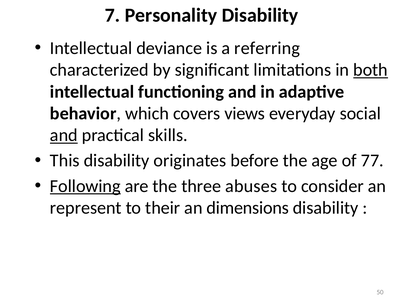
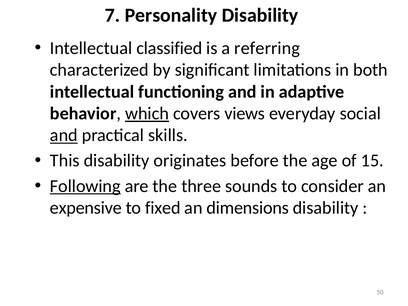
deviance: deviance -> classified (169, 48)
both underline: present -> none (371, 70)
which underline: none -> present (147, 113)
77: 77 -> 15 (372, 161)
abuses: abuses -> sounds (251, 186)
represent: represent -> expensive (86, 208)
their: their -> fixed (163, 208)
